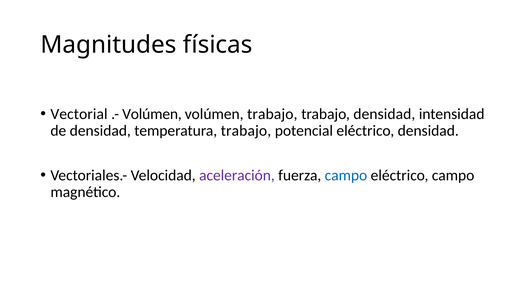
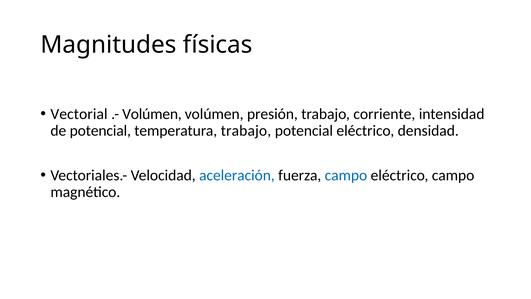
volúmen trabajo: trabajo -> presión (272, 114)
trabajo densidad: densidad -> corriente (384, 114)
de densidad: densidad -> potencial (100, 131)
aceleración colour: purple -> blue (237, 175)
